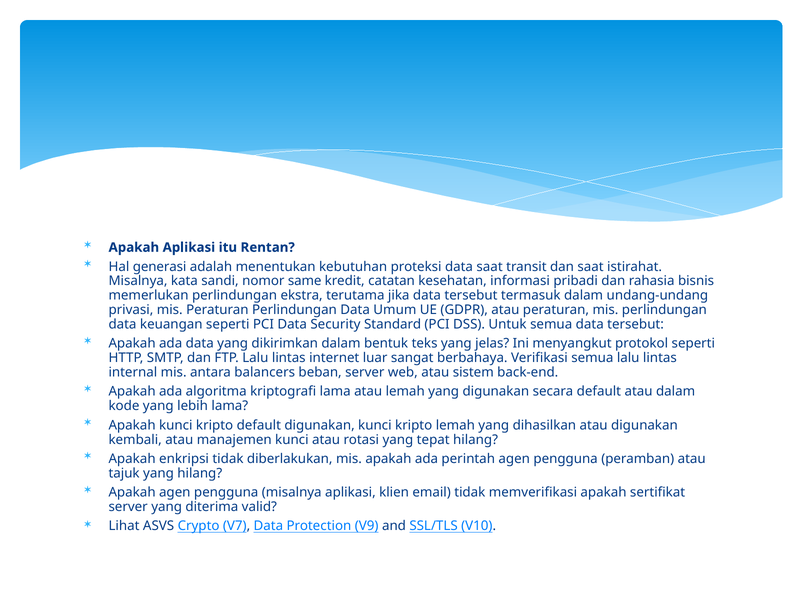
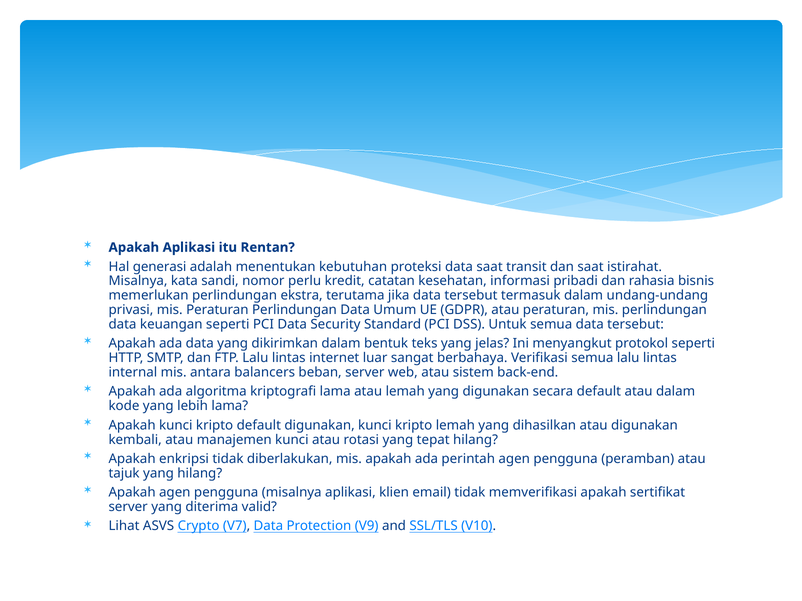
same: same -> perlu (305, 281)
